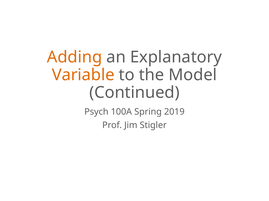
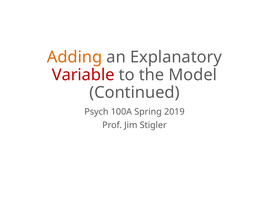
Variable colour: orange -> red (83, 75)
